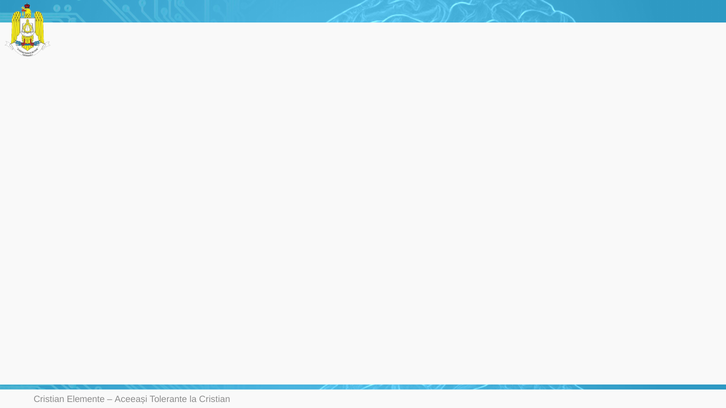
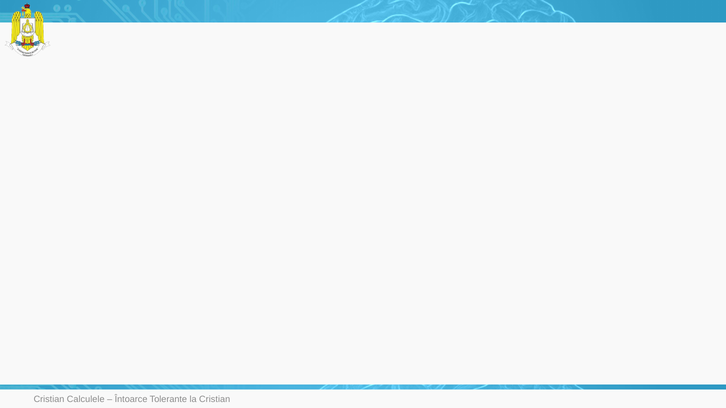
Elemente: Elemente -> Calculele (86, 400)
Aceeași: Aceeași -> Întoarce (131, 400)
